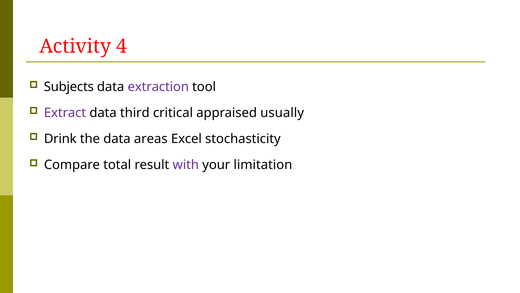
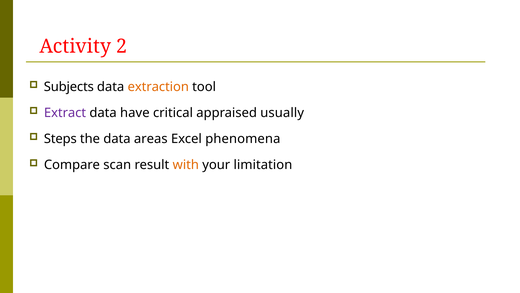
4: 4 -> 2 (122, 46)
extraction colour: purple -> orange (158, 87)
third: third -> have (135, 113)
Drink: Drink -> Steps (60, 139)
stochasticity: stochasticity -> phenomena (243, 139)
total: total -> scan (117, 165)
with colour: purple -> orange (186, 165)
